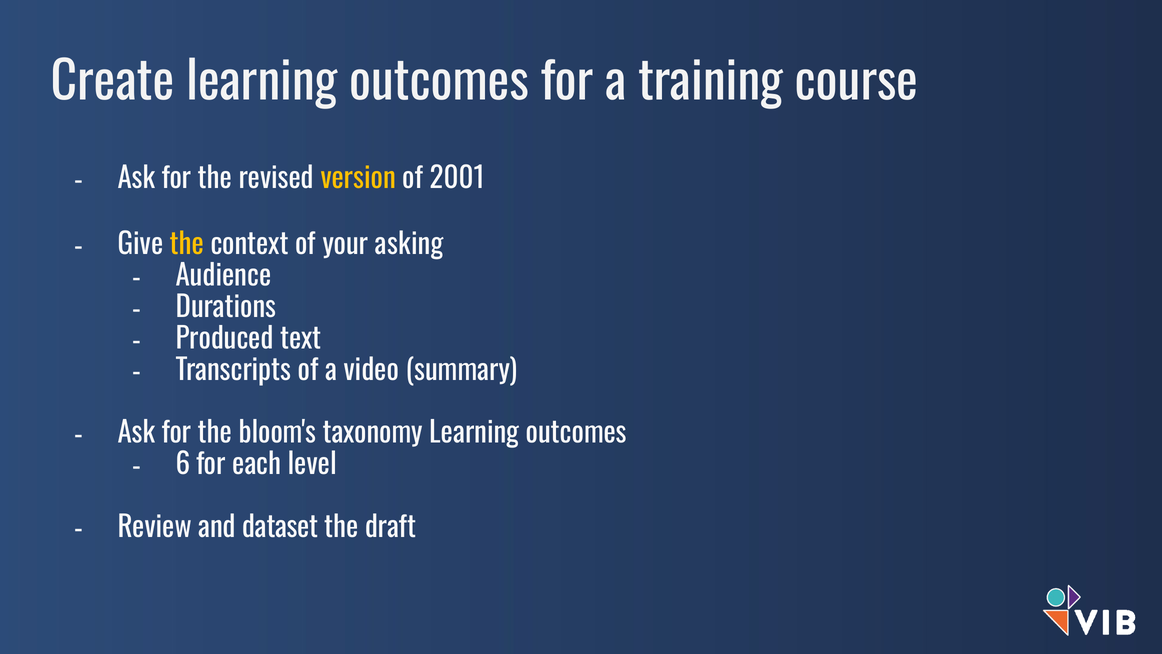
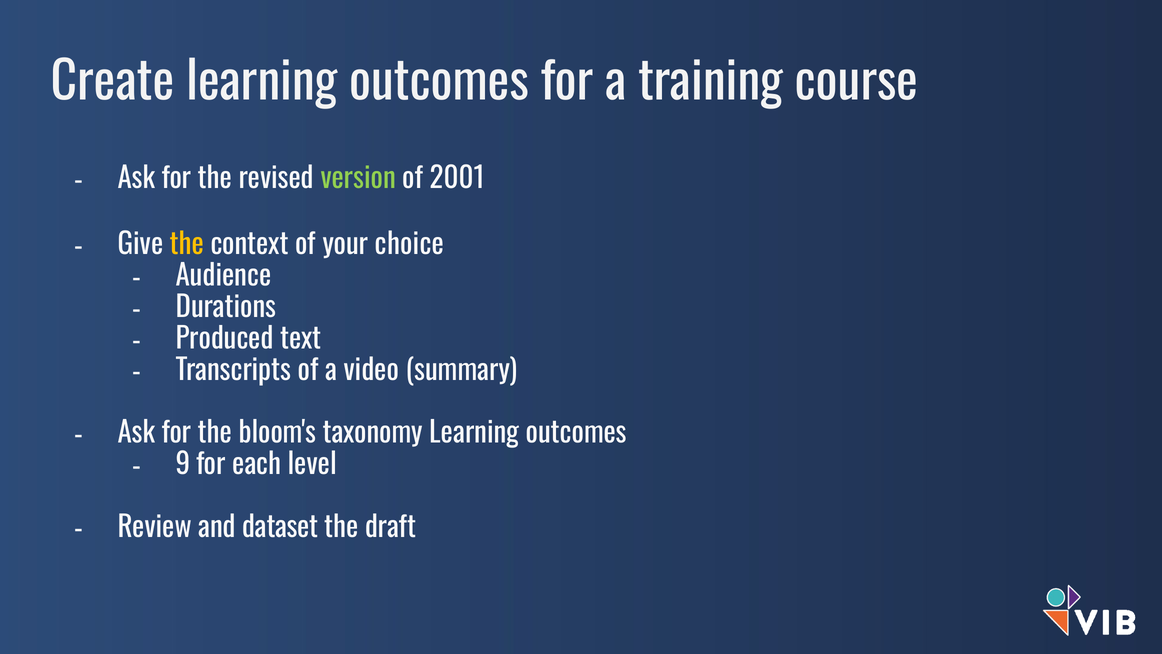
version colour: yellow -> light green (358, 179)
asking: asking -> choice (409, 245)
6: 6 -> 9 (183, 464)
